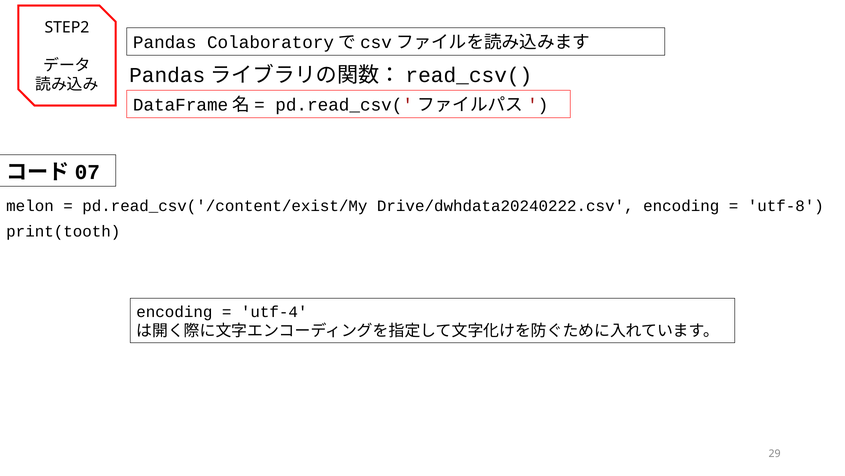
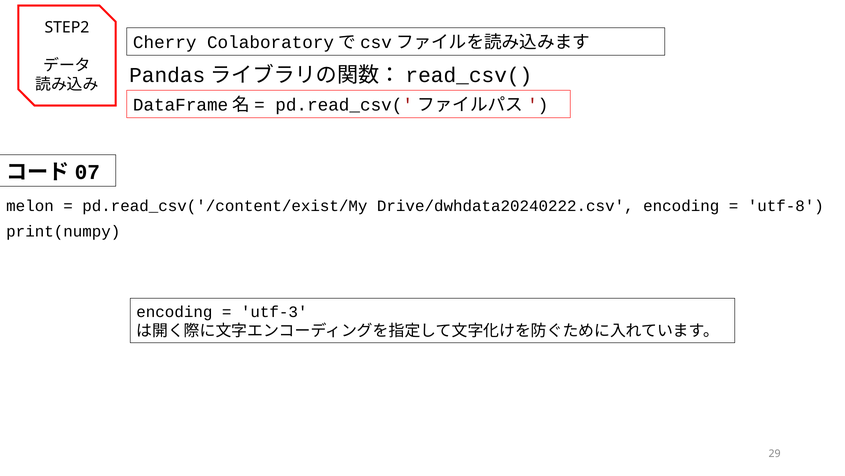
Pandas: Pandas -> Cherry (165, 43)
print(tooth: print(tooth -> print(numpy (63, 231)
utf-4: utf-4 -> utf-3 (274, 312)
